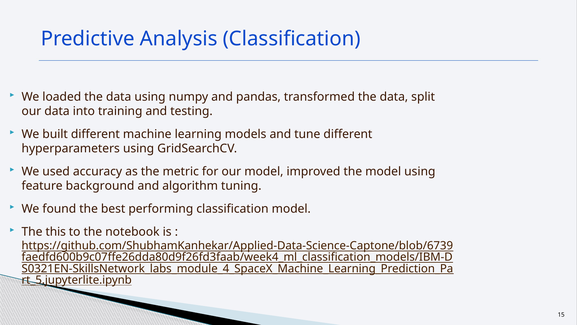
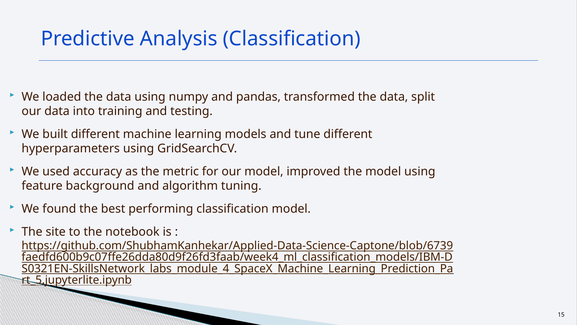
this: this -> site (56, 231)
